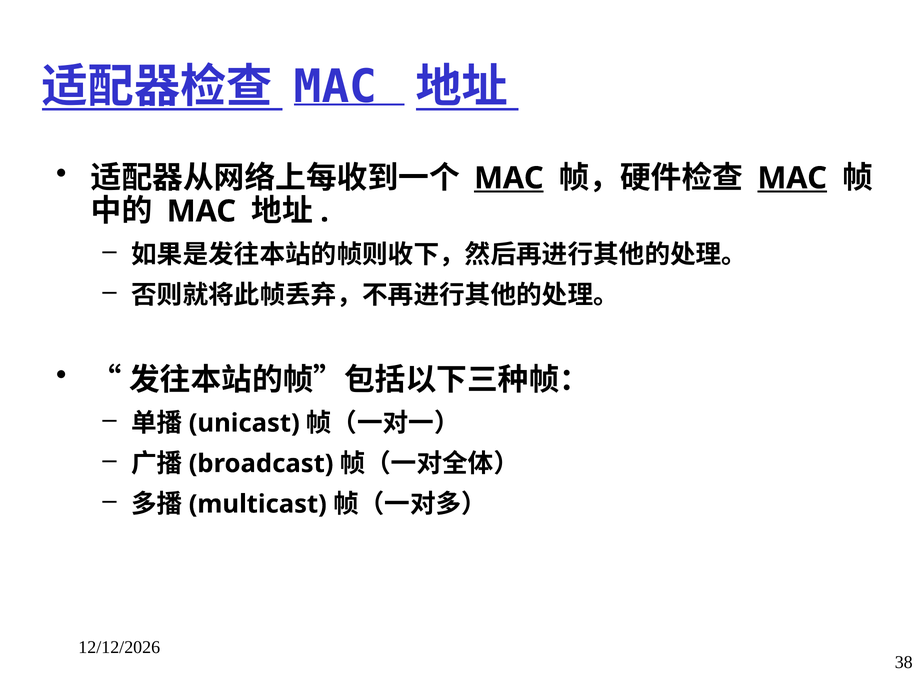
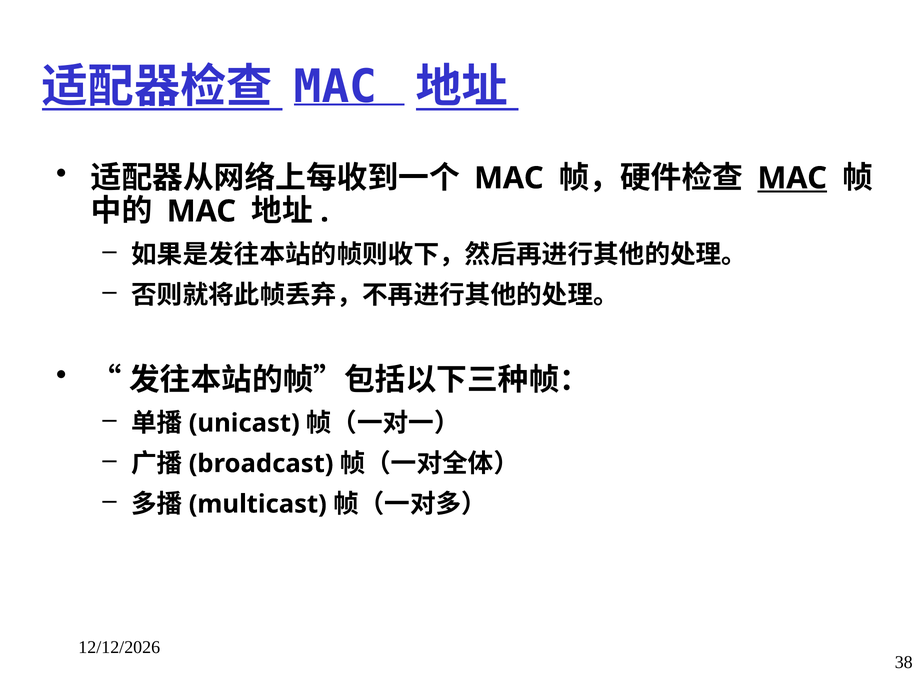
MAC underline: present -> none (509, 178)
